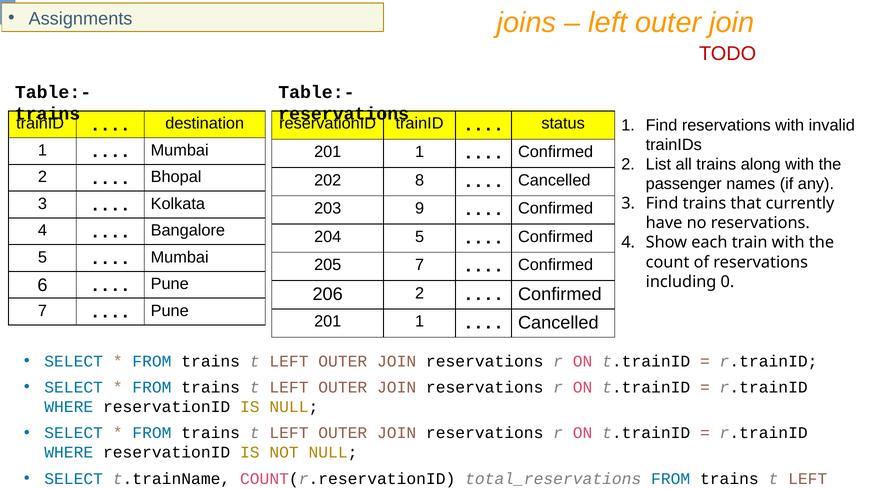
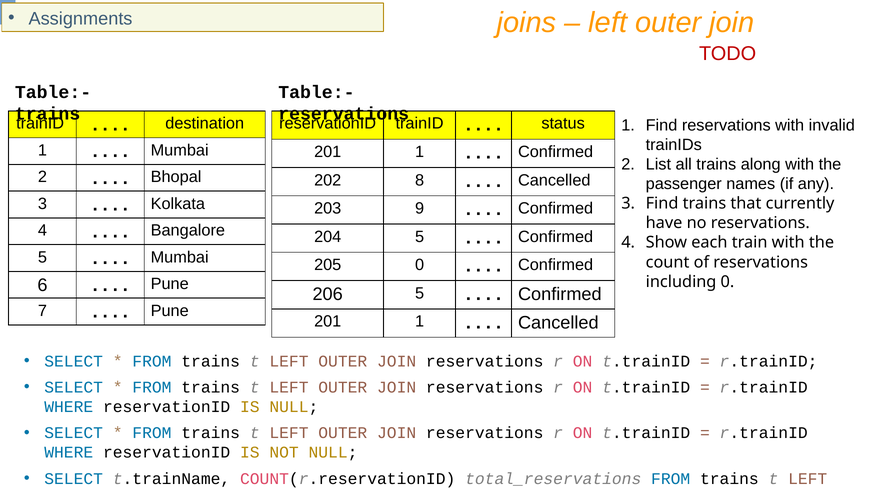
205 7: 7 -> 0 (420, 265)
206 2: 2 -> 5 (420, 294)
